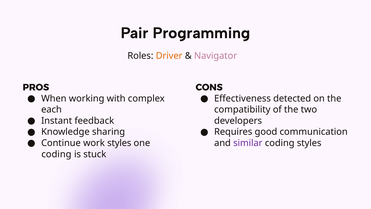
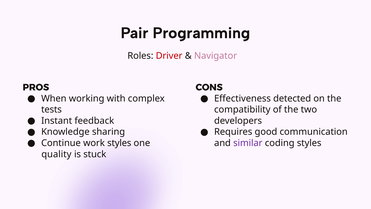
Driver colour: orange -> red (169, 56)
each: each -> tests (51, 109)
coding: coding -> quality (56, 154)
